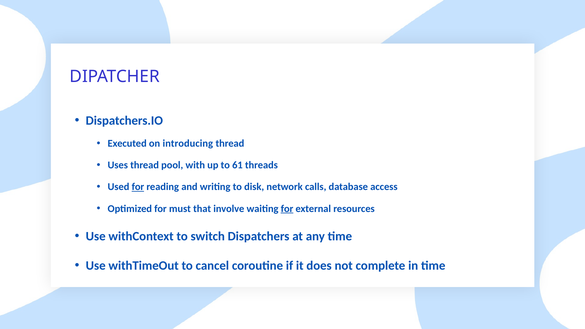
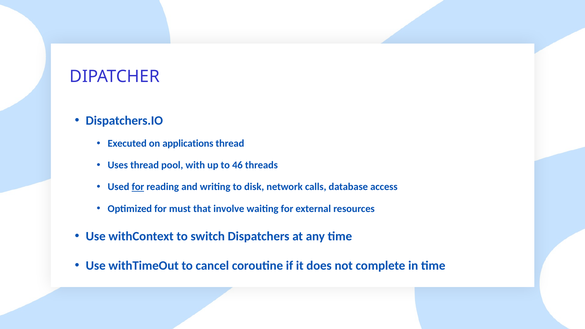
introducing: introducing -> applications (188, 144)
61: 61 -> 46 (237, 165)
for underline: present -> none (287, 209)
